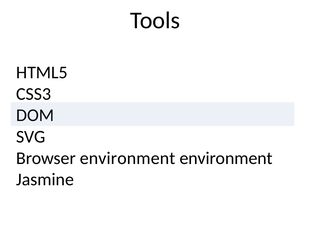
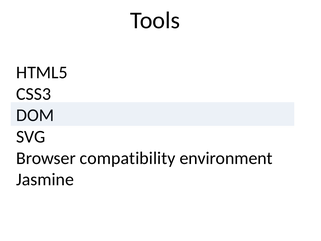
Browser environment: environment -> compatibility (128, 158)
